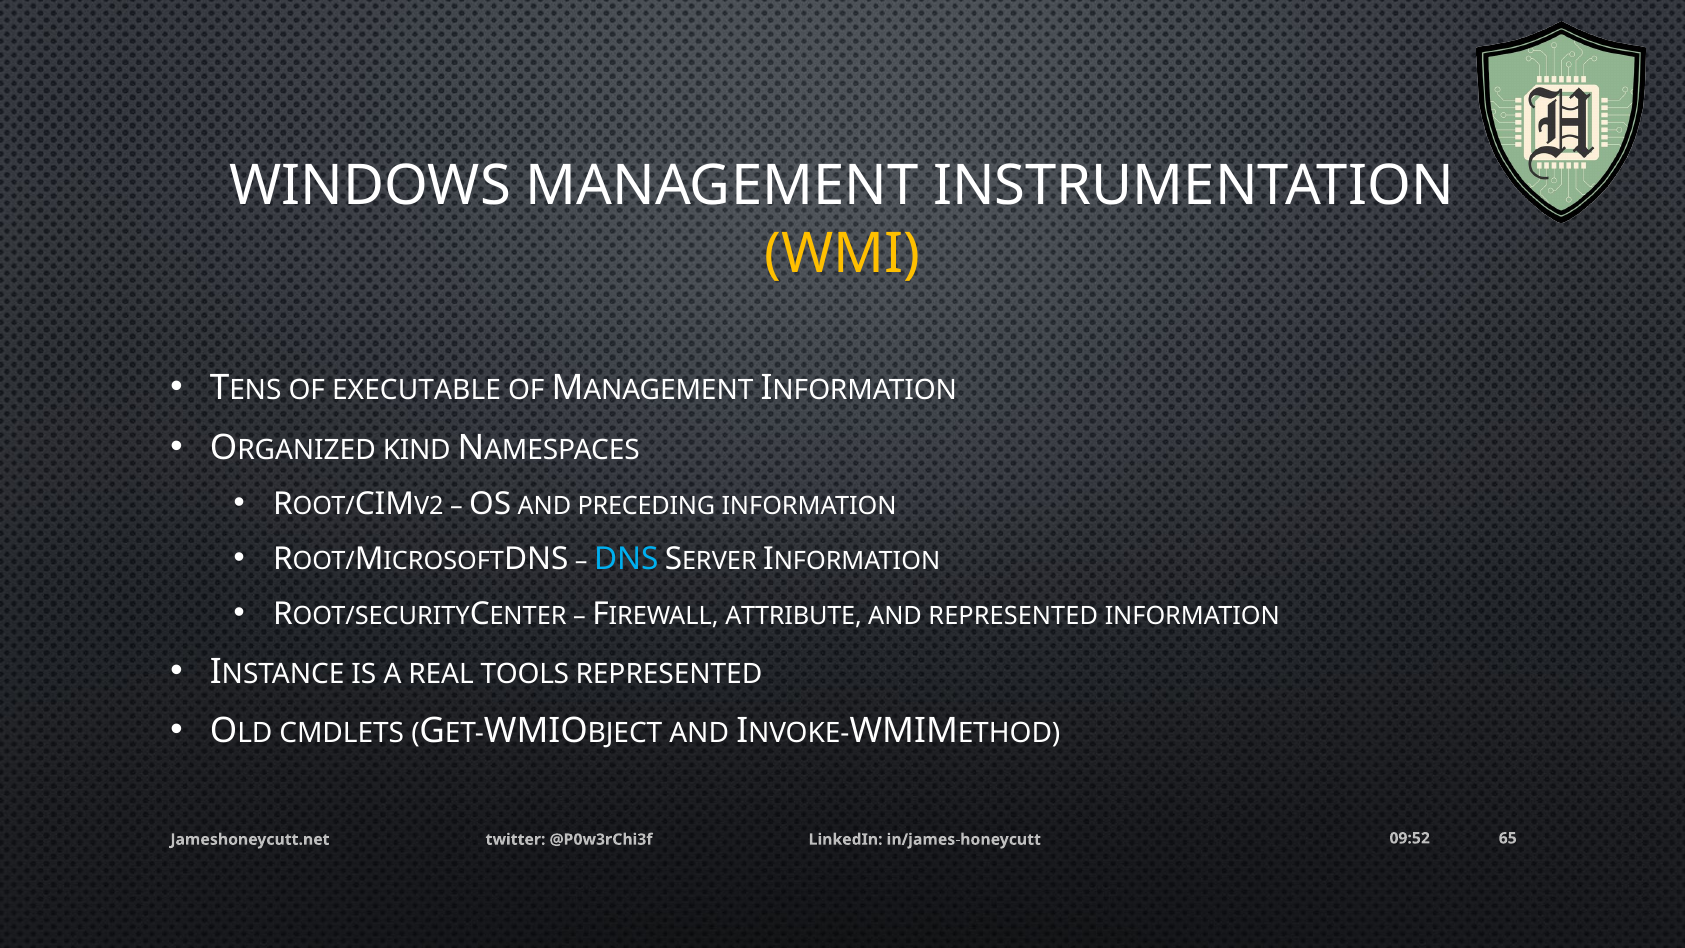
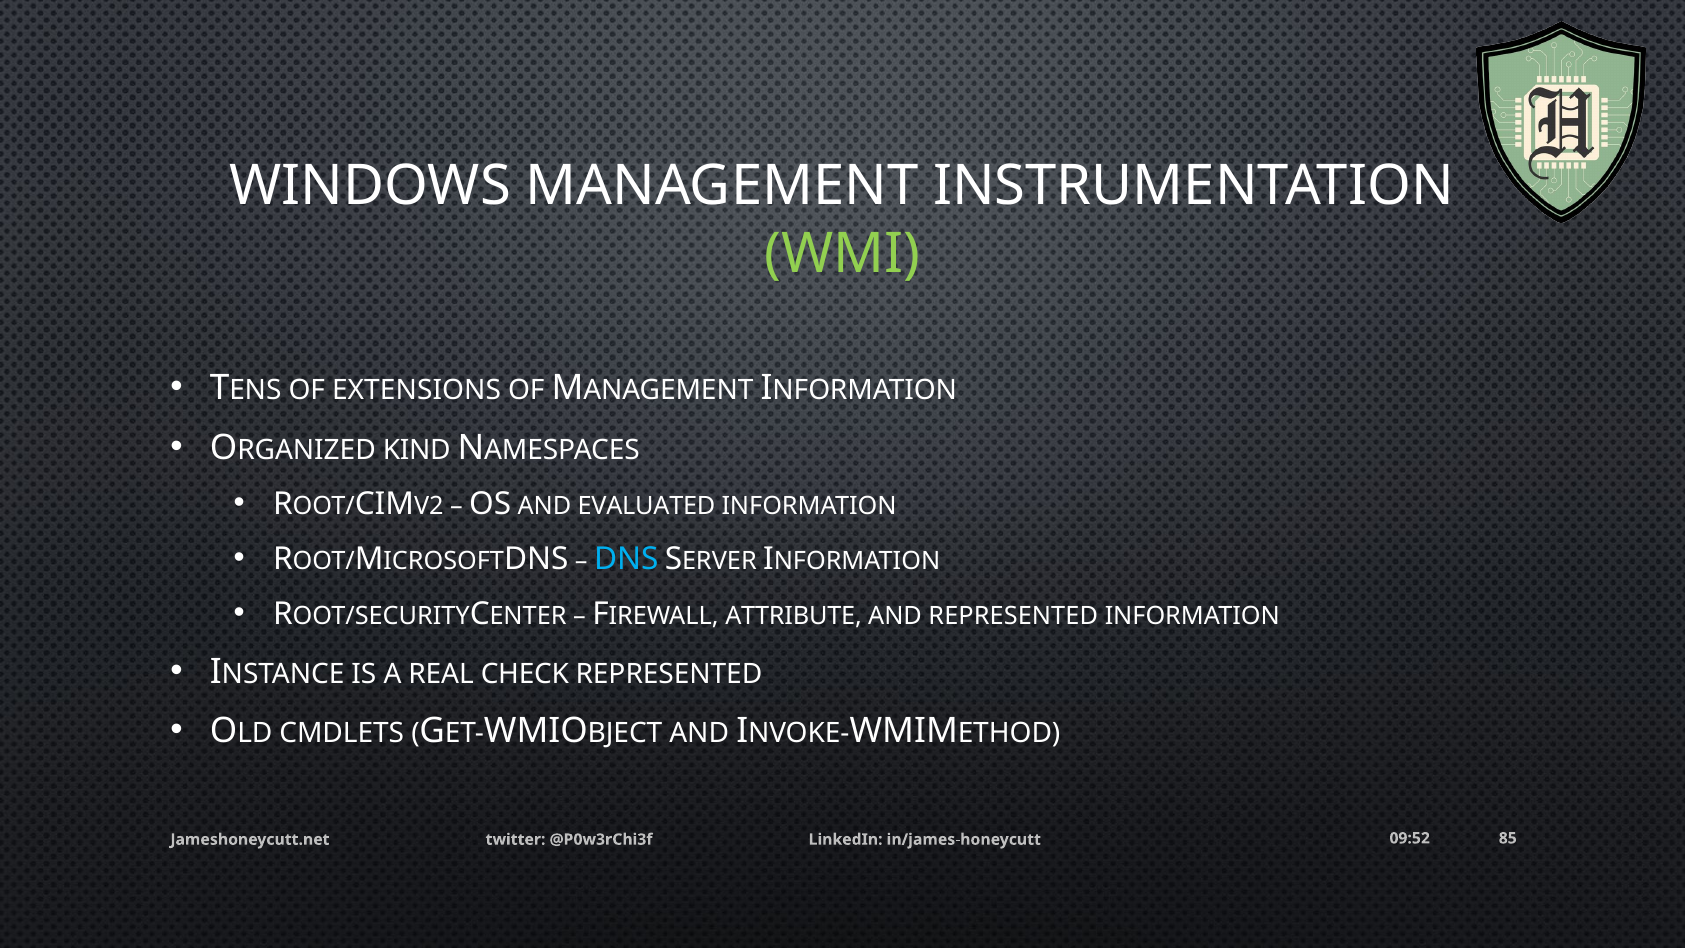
WMI colour: yellow -> light green (842, 253)
EXECUTABLE: EXECUTABLE -> EXTENSIONS (416, 390)
PRECEDING: PRECEDING -> EVALUATED (647, 506)
TOOLS: TOOLS -> CHECK (525, 674)
65: 65 -> 85 (1508, 838)
